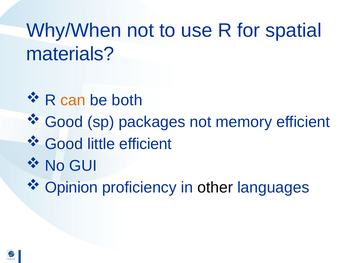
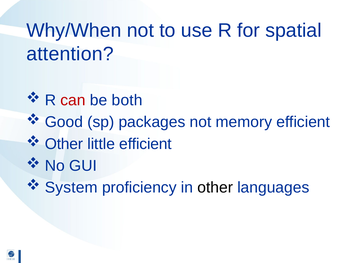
materials: materials -> attention (70, 54)
can colour: orange -> red (73, 100)
Good: Good -> Other (64, 144)
Opinion: Opinion -> System (71, 188)
